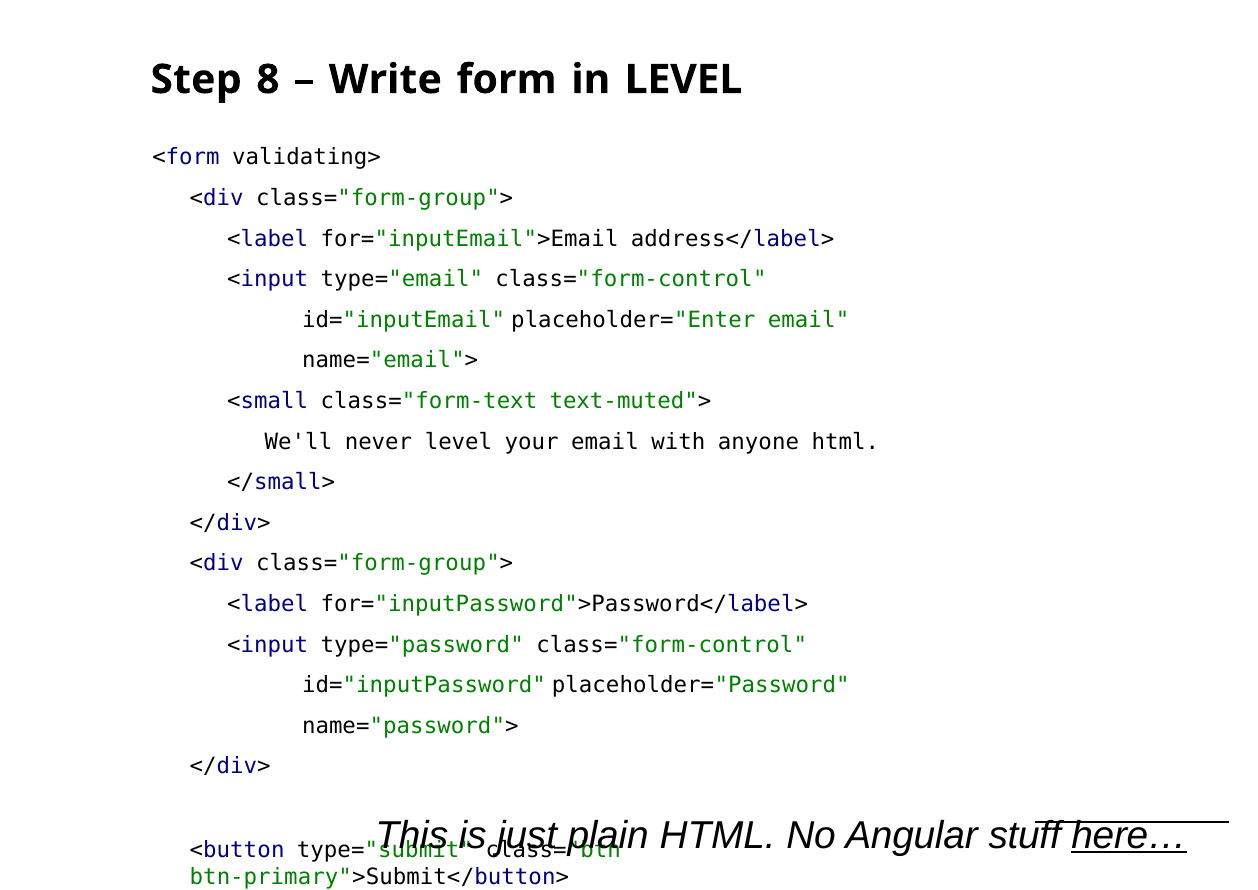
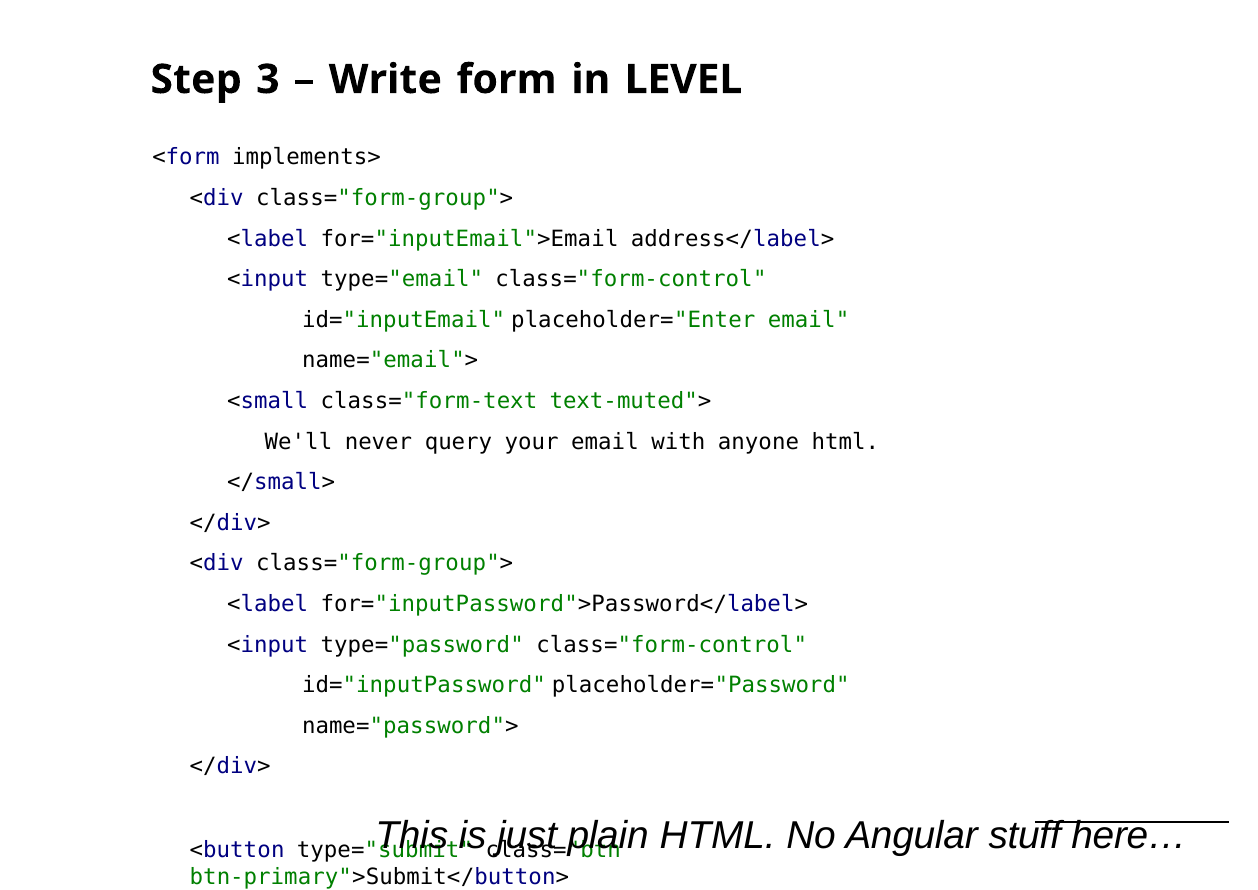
8: 8 -> 3 (268, 80)
validating>: validating> -> implements> (307, 157)
never level: level -> query (458, 442)
here… underline: present -> none (1129, 835)
